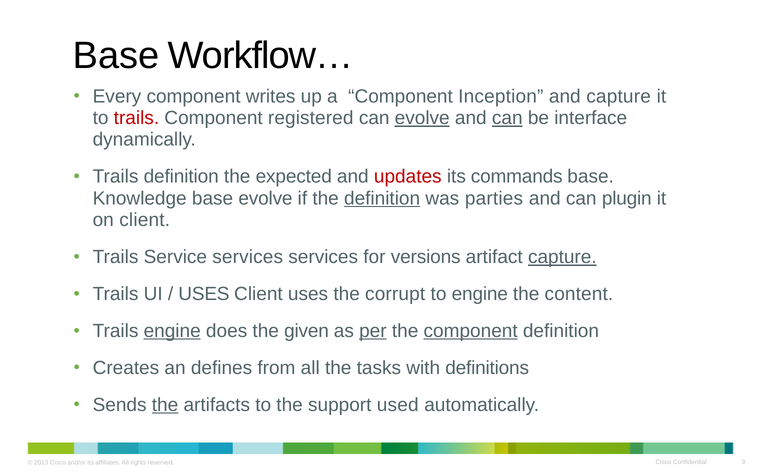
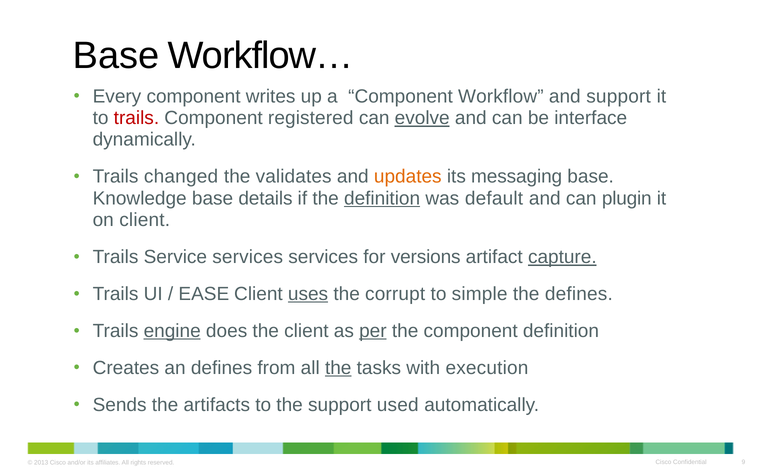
Inception: Inception -> Workflow (501, 96)
and capture: capture -> support (619, 96)
can underline: present -> none (507, 118)
Trails definition: definition -> changed (181, 177)
expected: expected -> validates (294, 177)
updates colour: red -> orange (408, 177)
commands: commands -> messaging (517, 177)
base evolve: evolve -> details (265, 198)
parties: parties -> default (494, 198)
USES: USES -> EASE (204, 294)
uses underline: none -> present (308, 294)
to engine: engine -> simple (480, 294)
the content: content -> defines (579, 294)
the given: given -> client (306, 331)
component underline: present -> none (471, 331)
the underline: none -> present (338, 368)
definitions: definitions -> execution (487, 368)
the underline: present -> none (165, 404)
